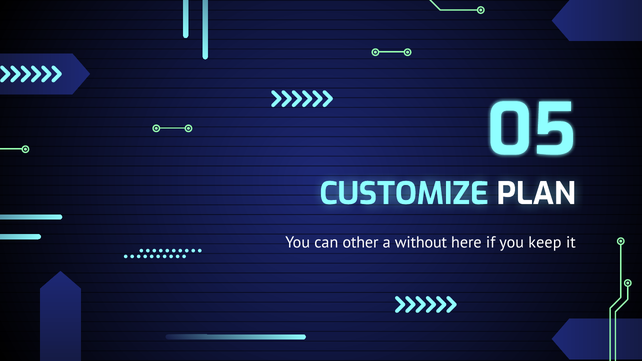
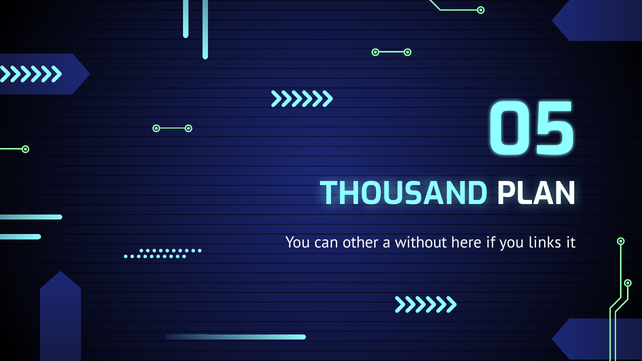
CUSTOMIZE: CUSTOMIZE -> THOUSAND (404, 194)
keep: keep -> links (545, 242)
